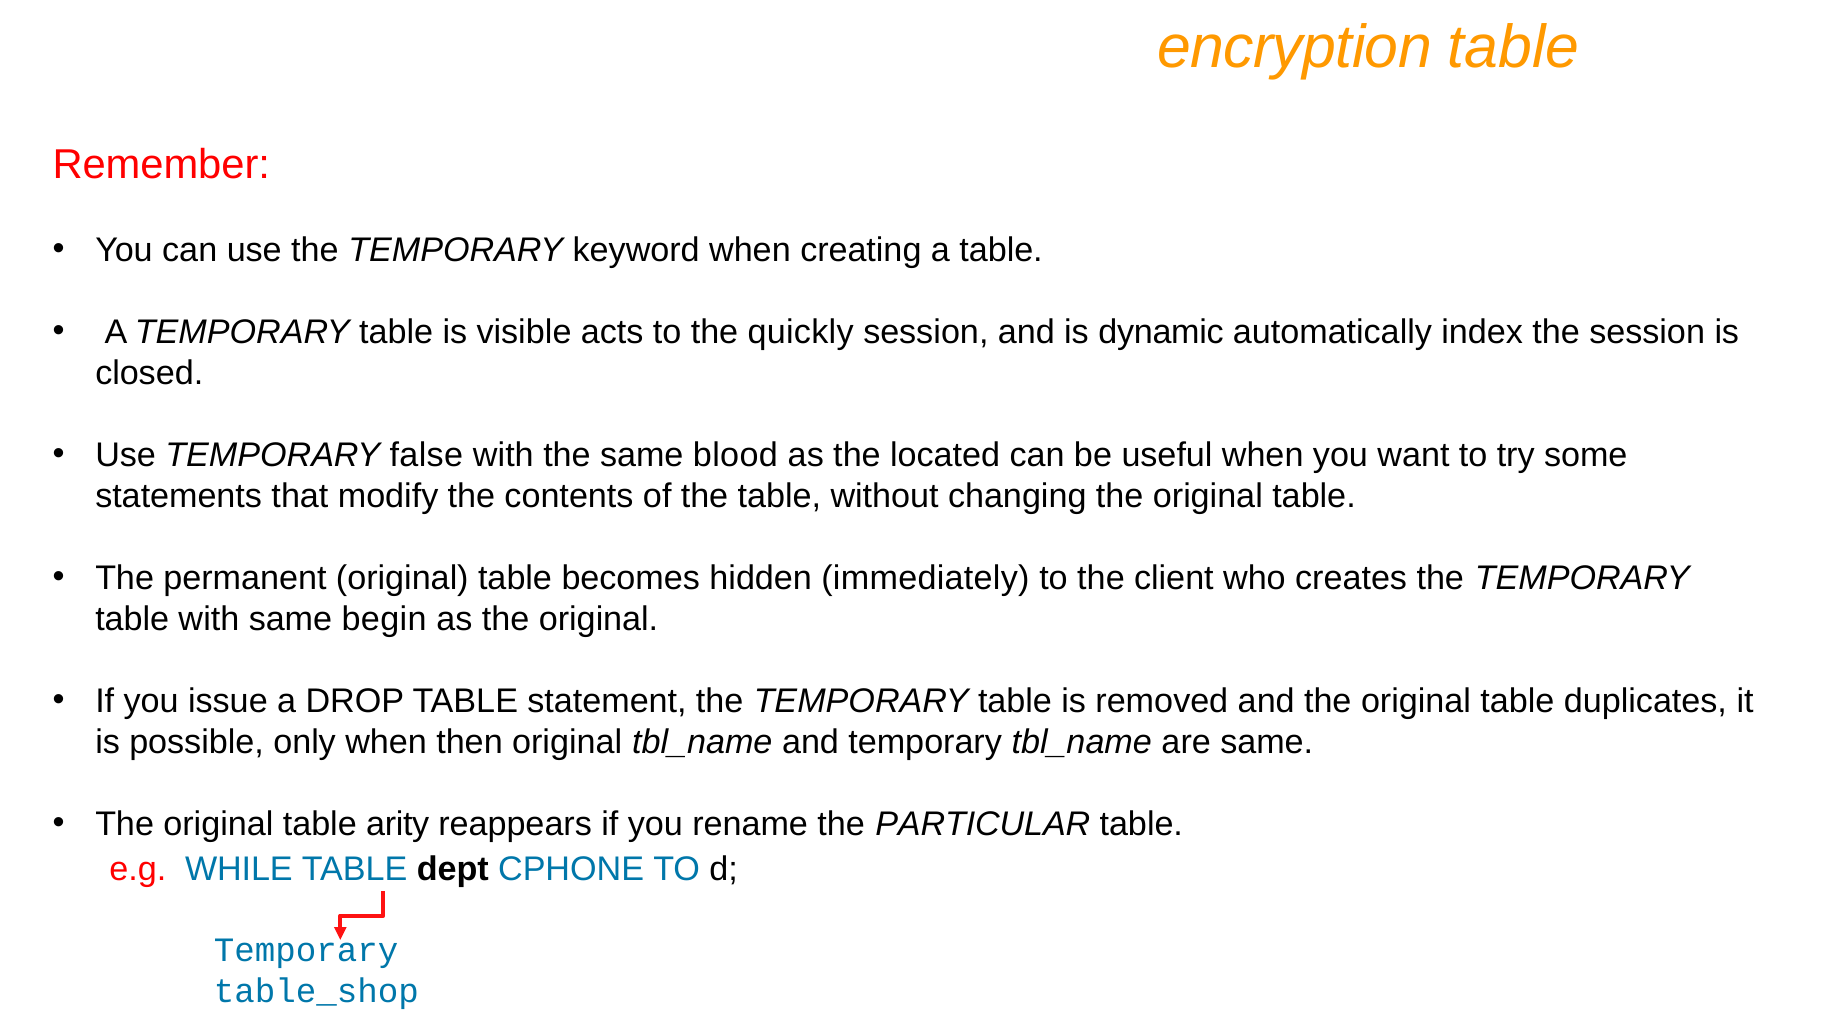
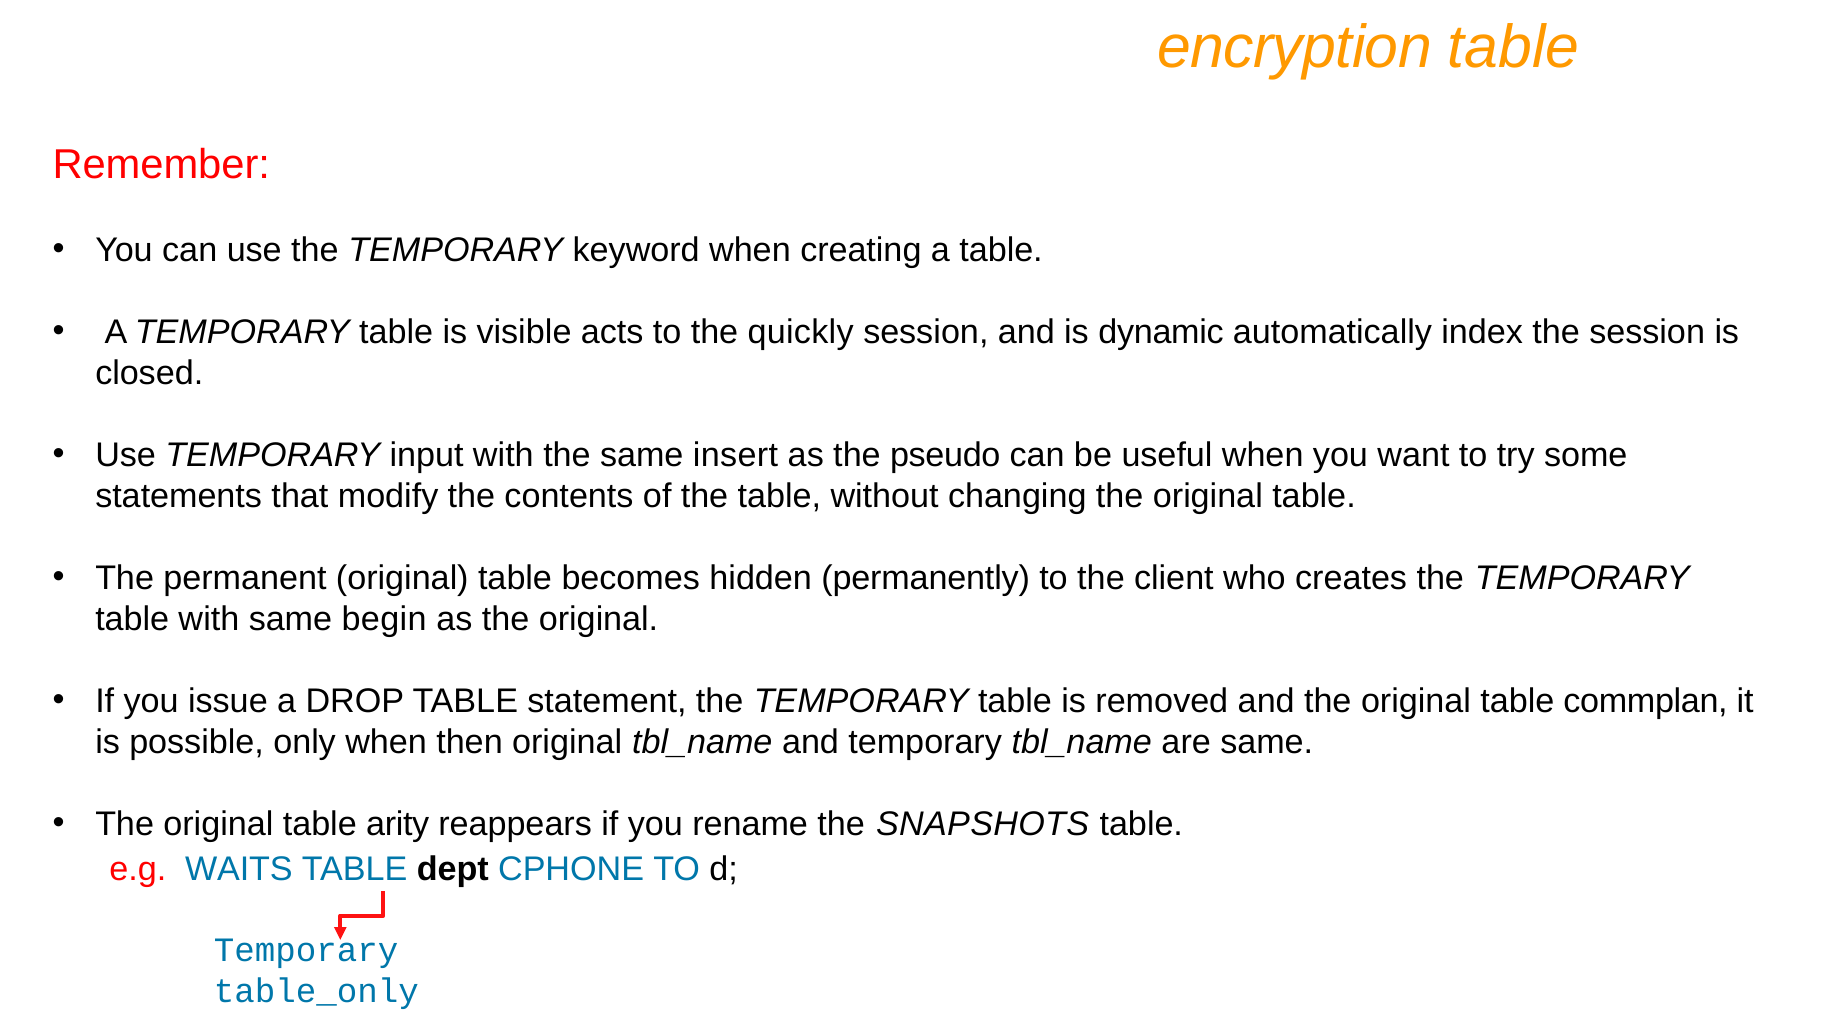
false: false -> input (427, 455)
blood: blood -> insert (735, 455)
located: located -> pseudo (945, 455)
immediately: immediately -> permanently (926, 578)
duplicates: duplicates -> commplan (1646, 701)
PARTICULAR: PARTICULAR -> SNAPSHOTS (983, 824)
WHILE: WHILE -> WAITS (239, 870)
table_shop: table_shop -> table_only (316, 991)
